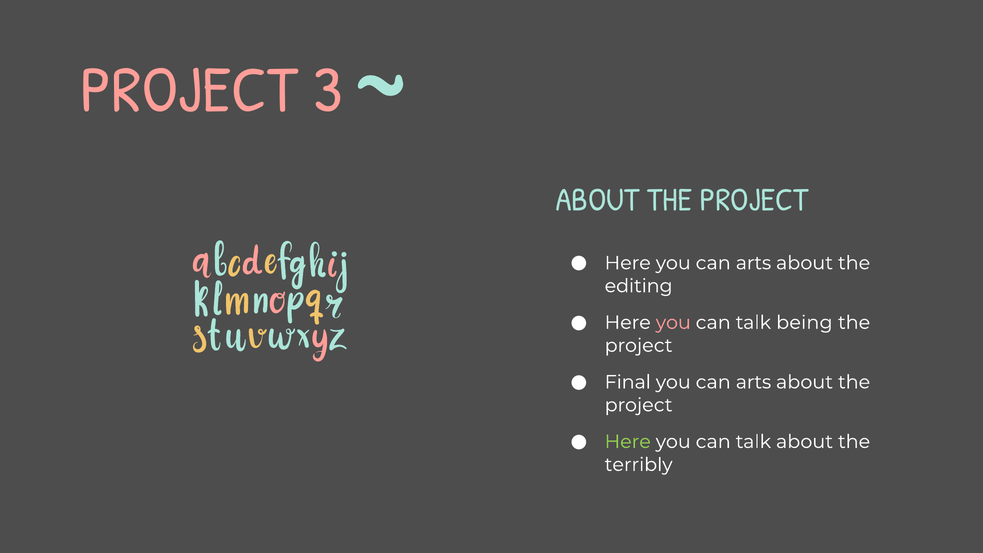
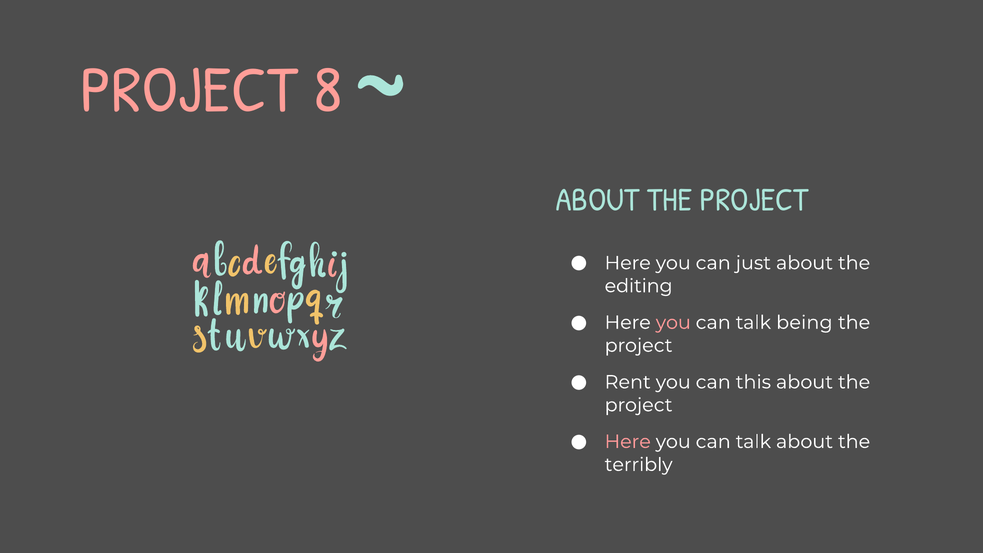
3: 3 -> 8 (328, 90)
Here you can arts: arts -> just (753, 263)
Final: Final -> Rent (628, 382)
arts: arts -> this (753, 382)
Here colour: light green -> pink (628, 442)
